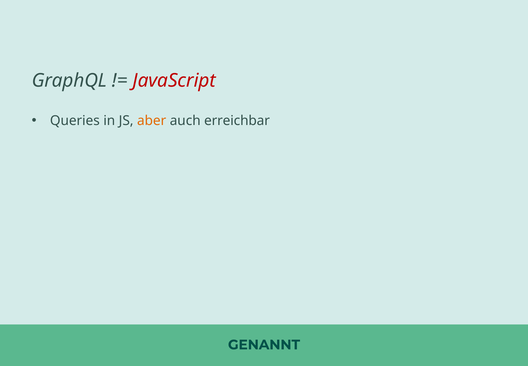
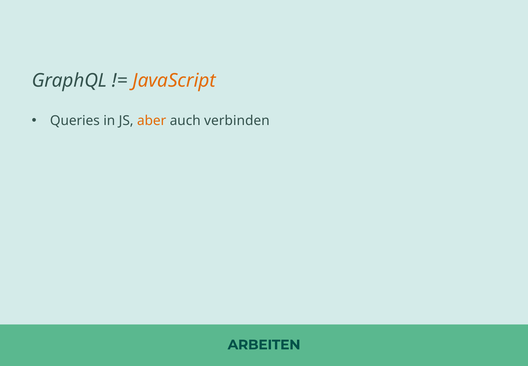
JavaScript colour: red -> orange (174, 80)
erreichbar: erreichbar -> verbinden (237, 121)
GENANNT: GENANNT -> ARBEITEN (264, 344)
